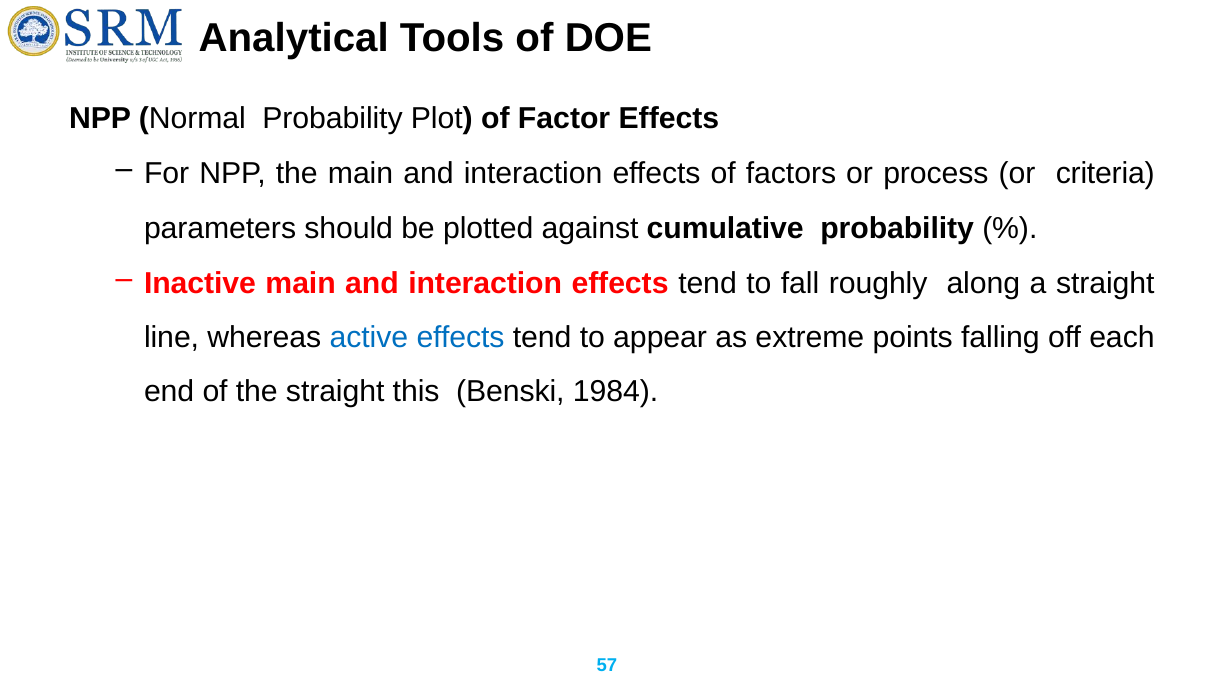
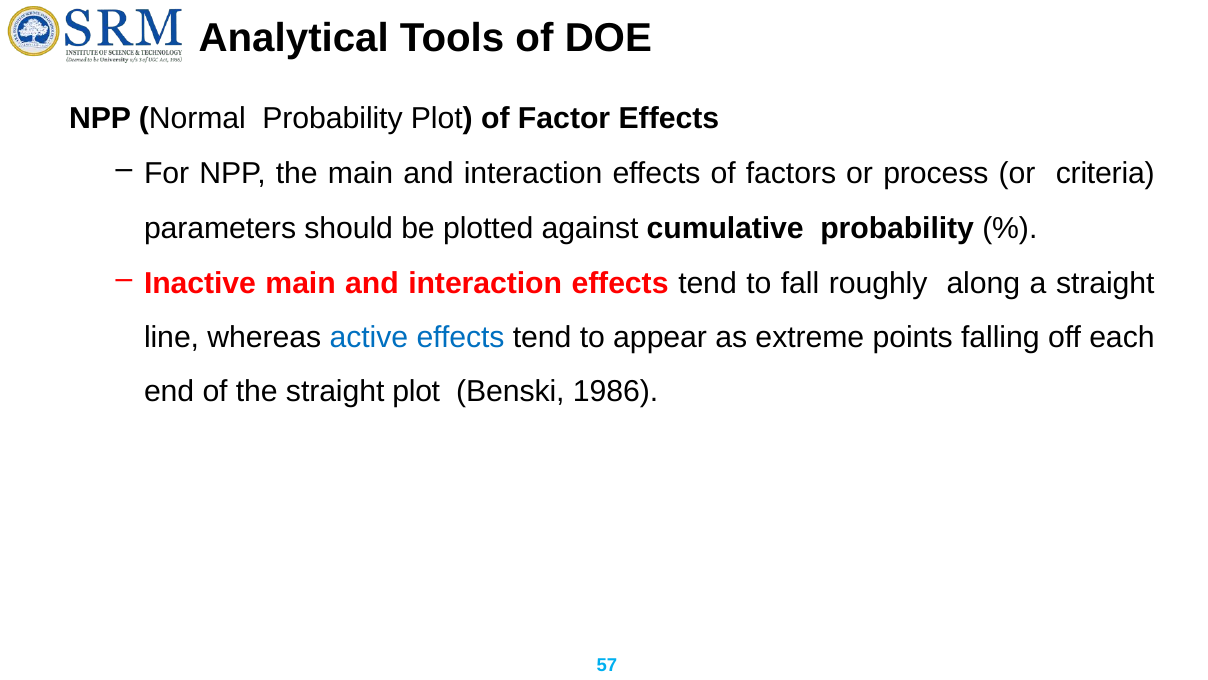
straight this: this -> plot (416, 392)
1984: 1984 -> 1986 (616, 392)
